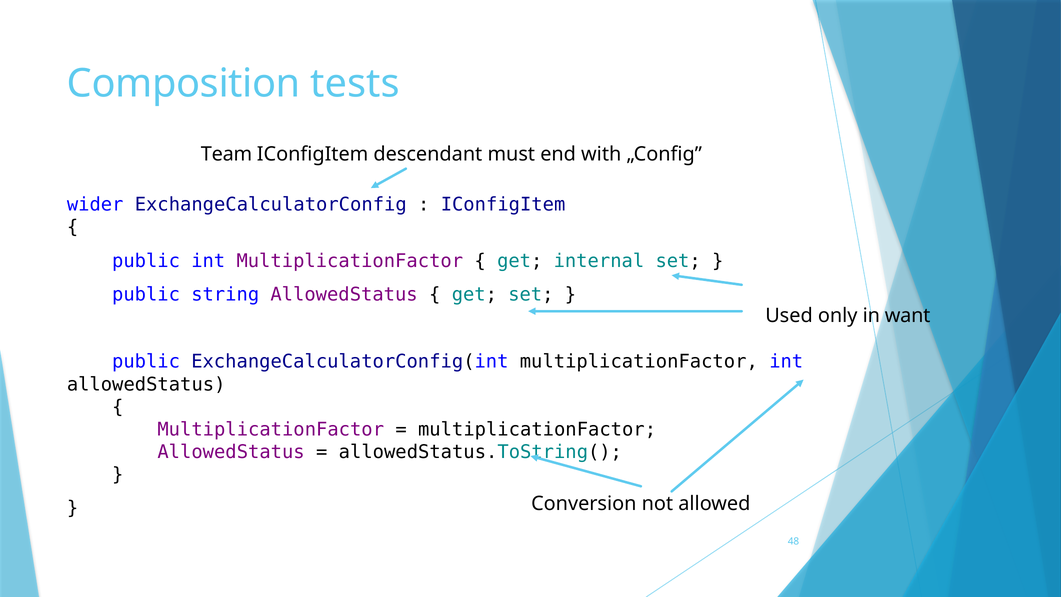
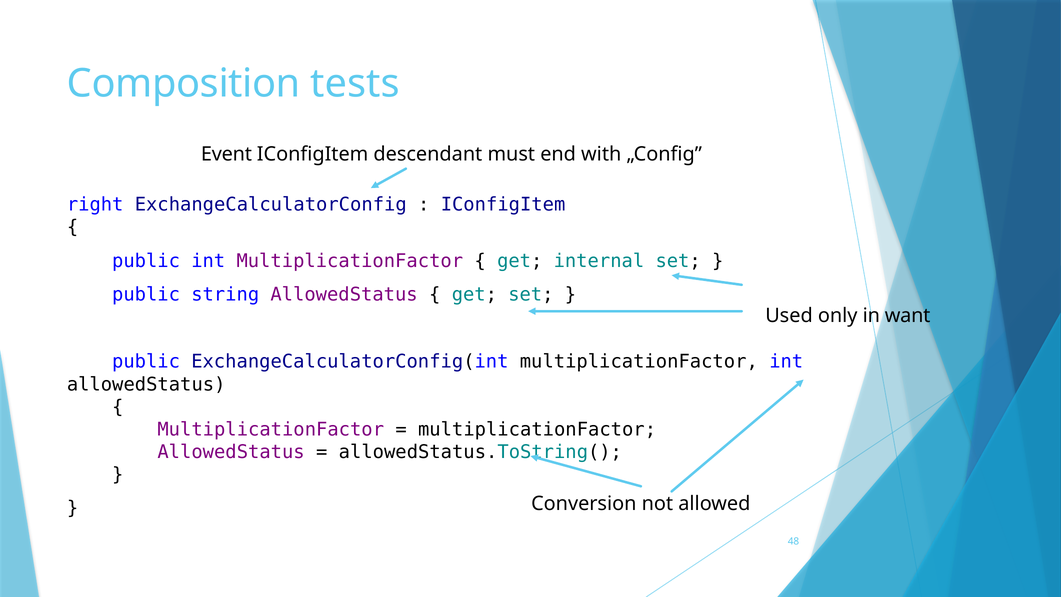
Team: Team -> Event (226, 154)
wider: wider -> right (95, 205)
